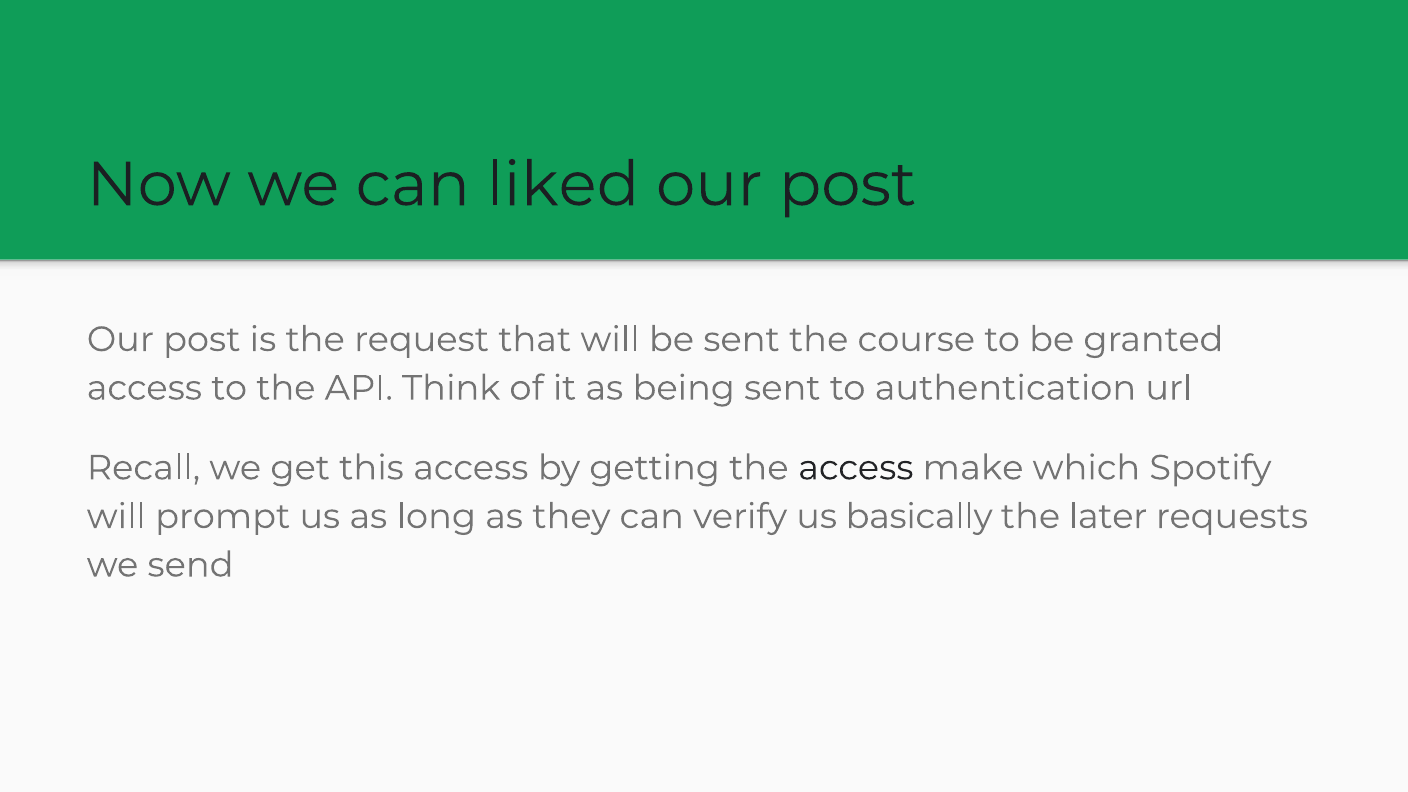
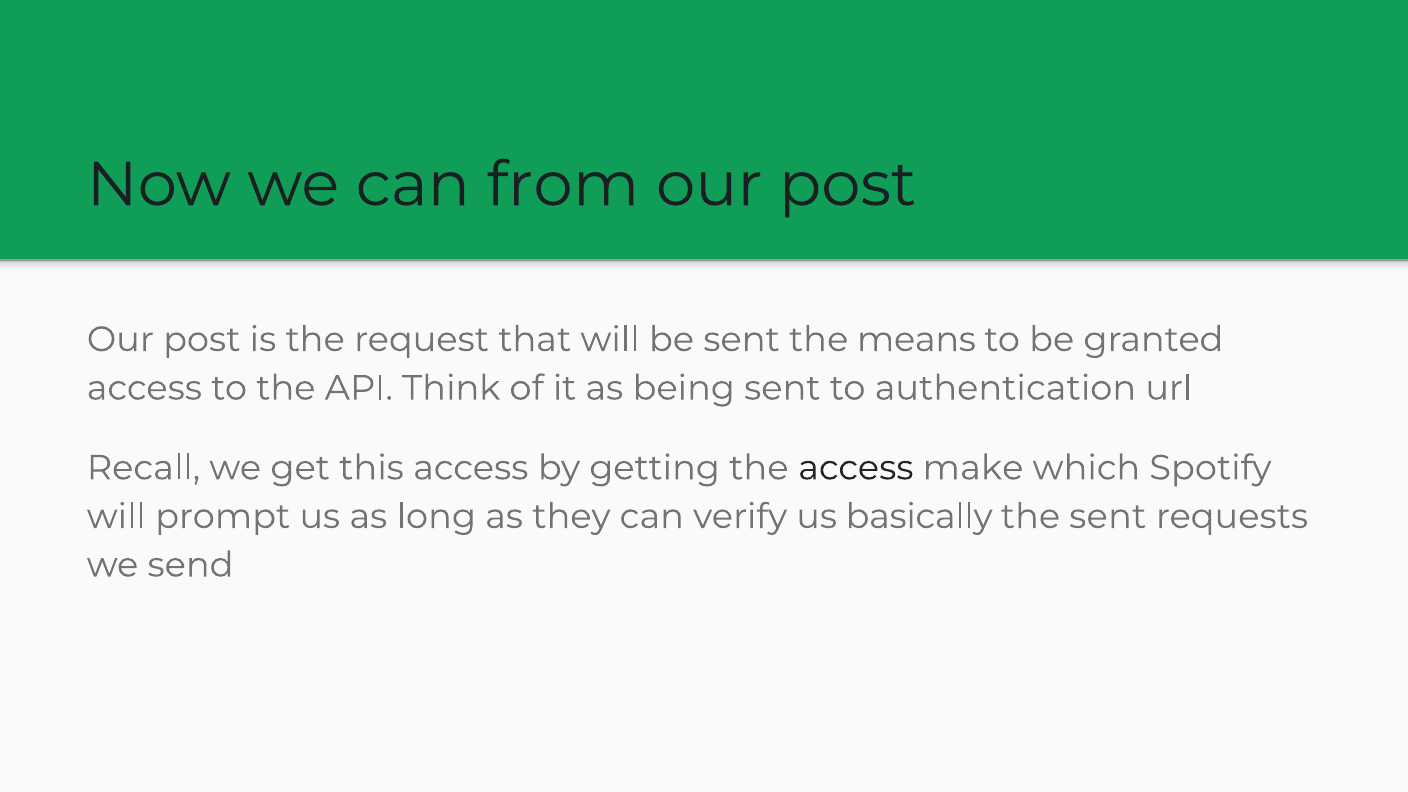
liked: liked -> from (563, 185)
course: course -> means (916, 339)
the later: later -> sent (1108, 516)
